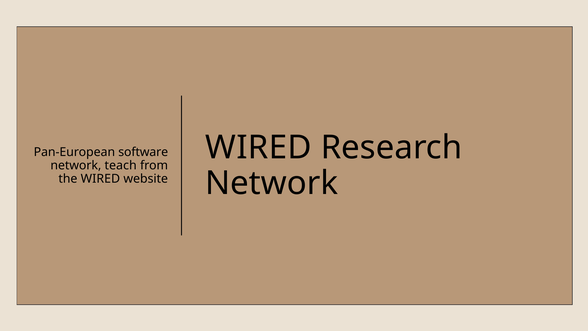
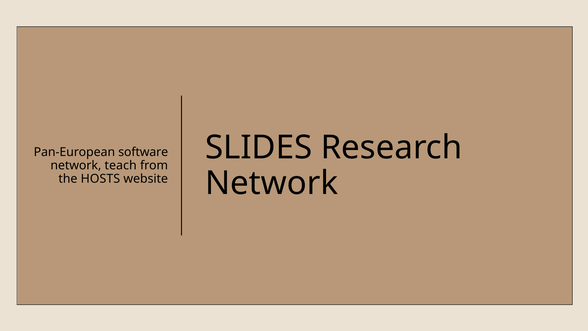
WIRED: WIRED -> SLIDES (259, 147)
the WIRED: WIRED -> HOSTS (100, 179)
